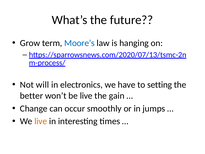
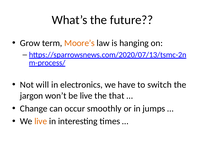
Moore’s colour: blue -> orange (80, 43)
setting: setting -> switch (160, 85)
better: better -> jargon (32, 96)
gain: gain -> that (117, 96)
